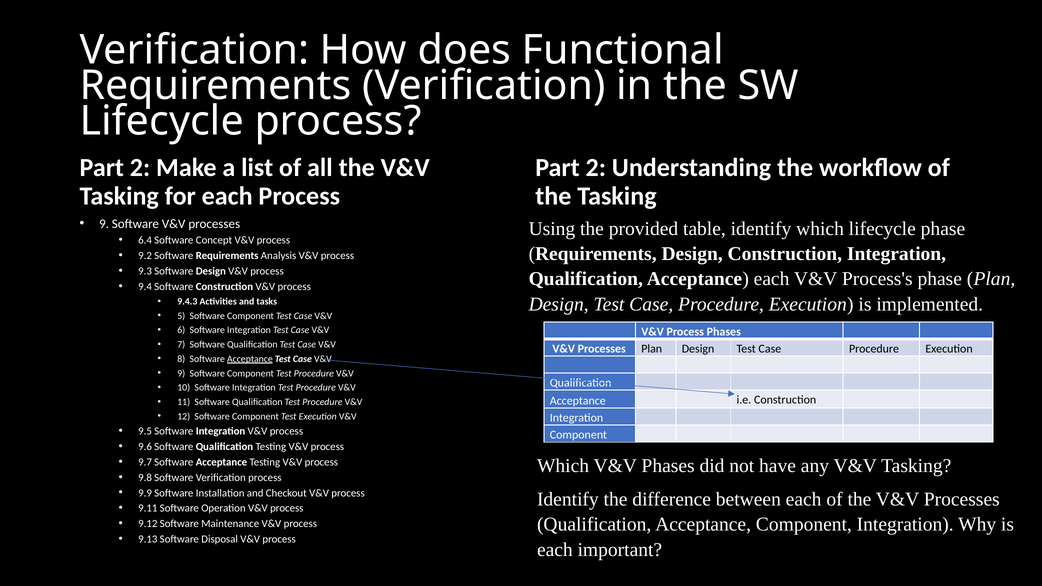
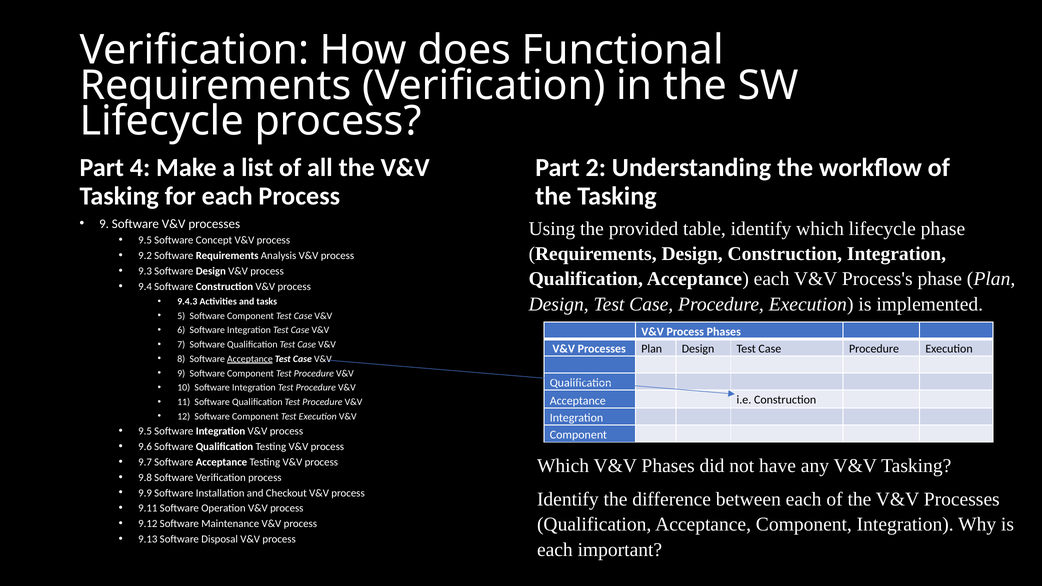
2: 2 -> 4 (140, 168)
6.4: 6.4 -> 9.5 (145, 240)
